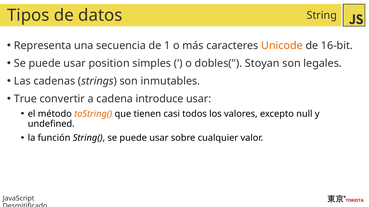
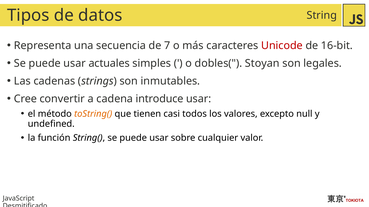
1: 1 -> 7 (167, 46)
Unicode colour: orange -> red (282, 46)
position: position -> actuales (109, 64)
True: True -> Cree (25, 99)
